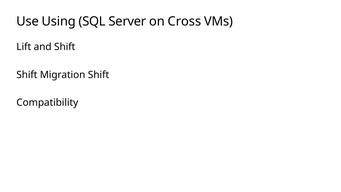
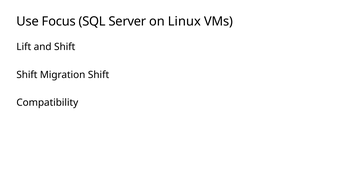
Using: Using -> Focus (59, 21)
Cross: Cross -> Linux (184, 21)
